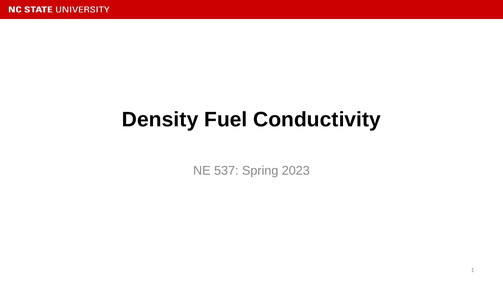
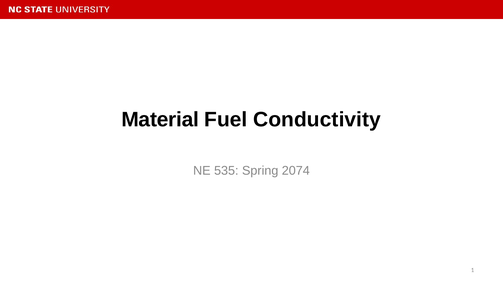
Density: Density -> Material (160, 120)
537: 537 -> 535 (226, 171)
2023: 2023 -> 2074 (296, 171)
